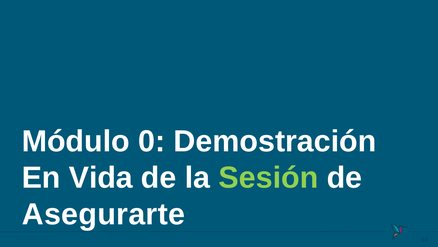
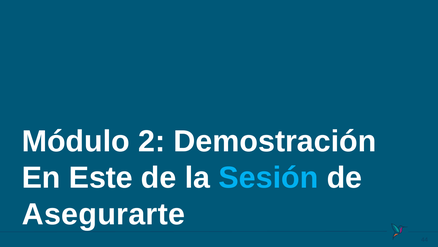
0: 0 -> 2 (152, 141)
Vida: Vida -> Este (101, 177)
Sesión colour: light green -> light blue (268, 177)
